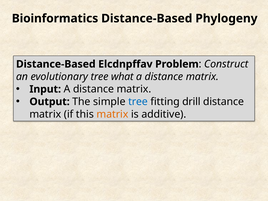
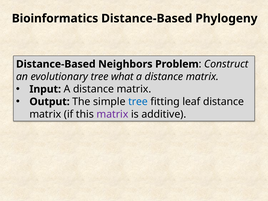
Elcdnpffav: Elcdnpffav -> Neighbors (125, 64)
drill: drill -> leaf (191, 102)
matrix colour: orange -> purple (112, 114)
